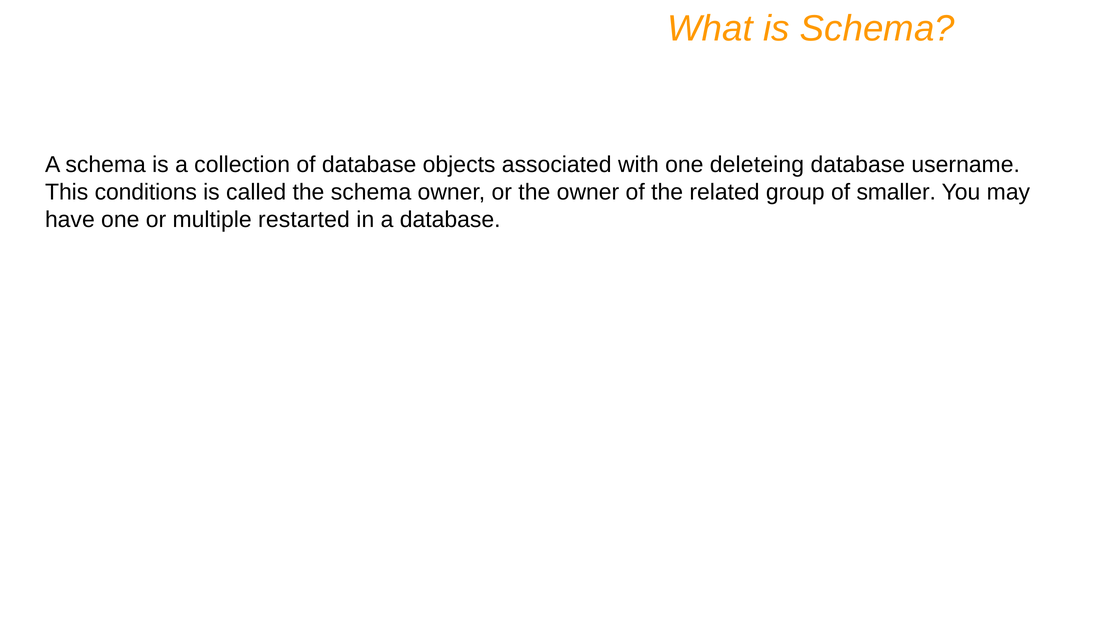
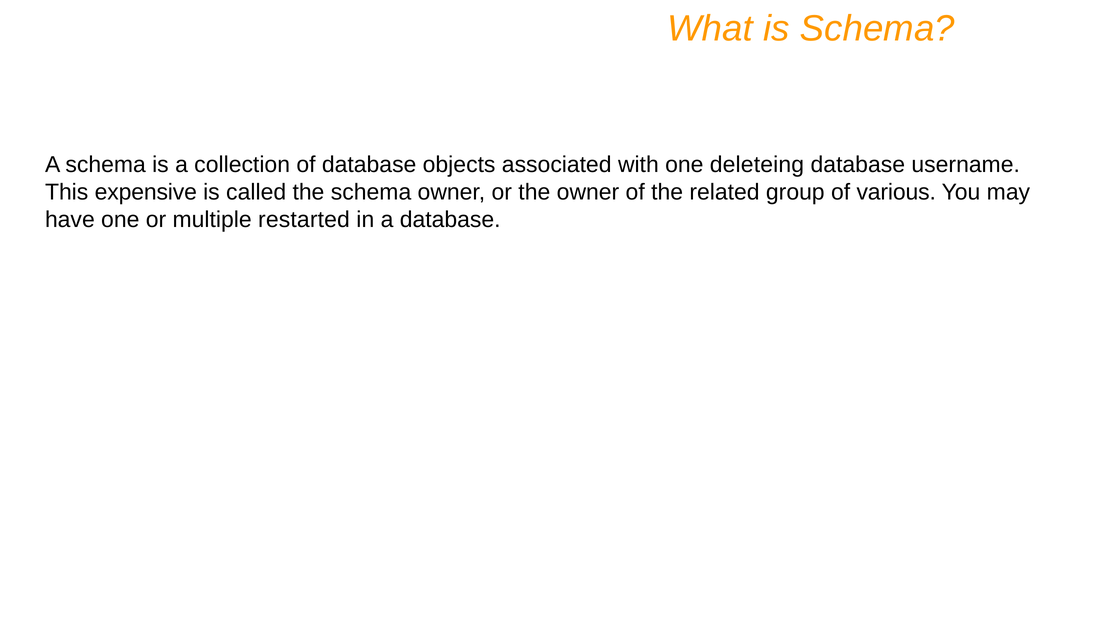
conditions: conditions -> expensive (146, 192)
smaller: smaller -> various (896, 192)
